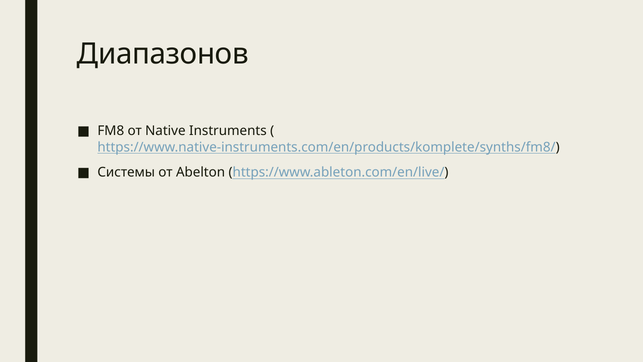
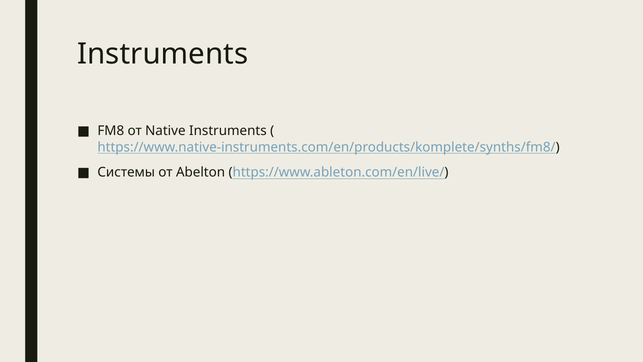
Диапазонов: Диапазонов -> Instruments (163, 54)
